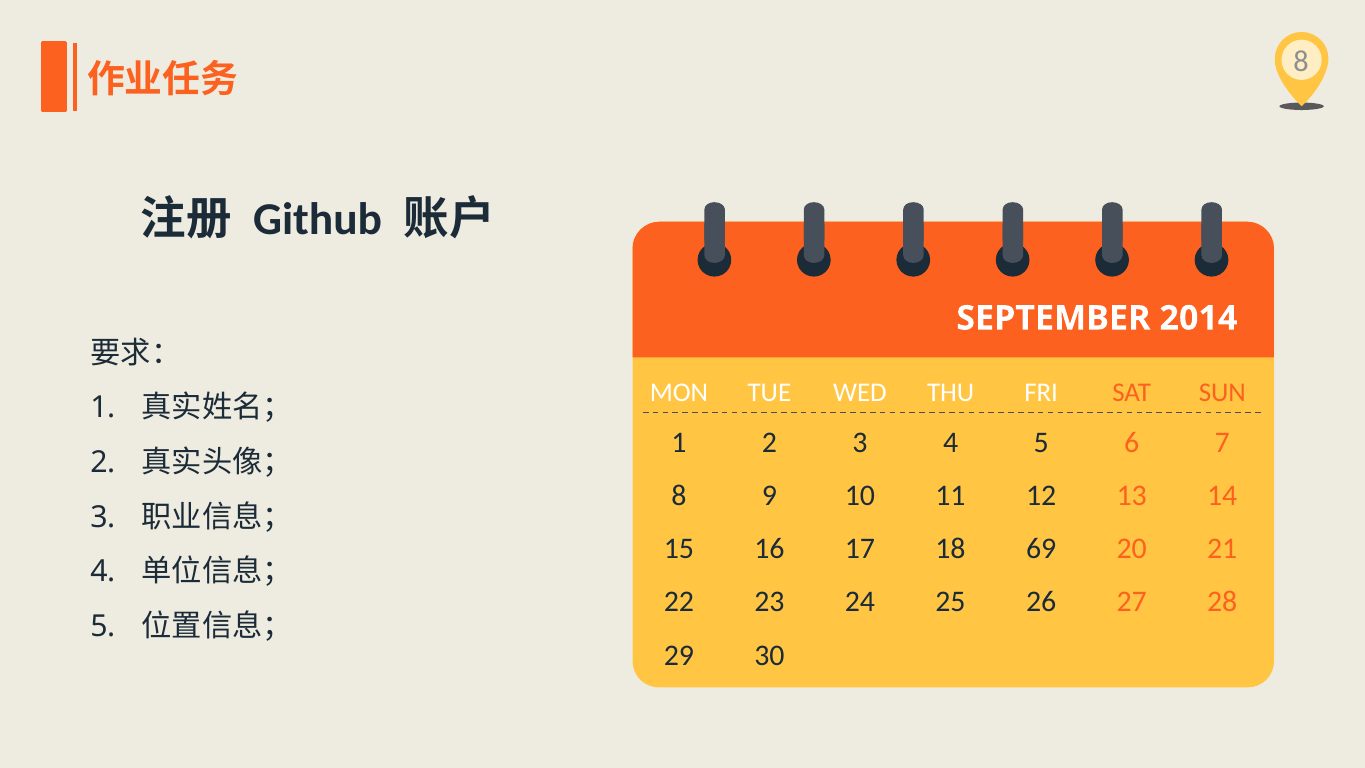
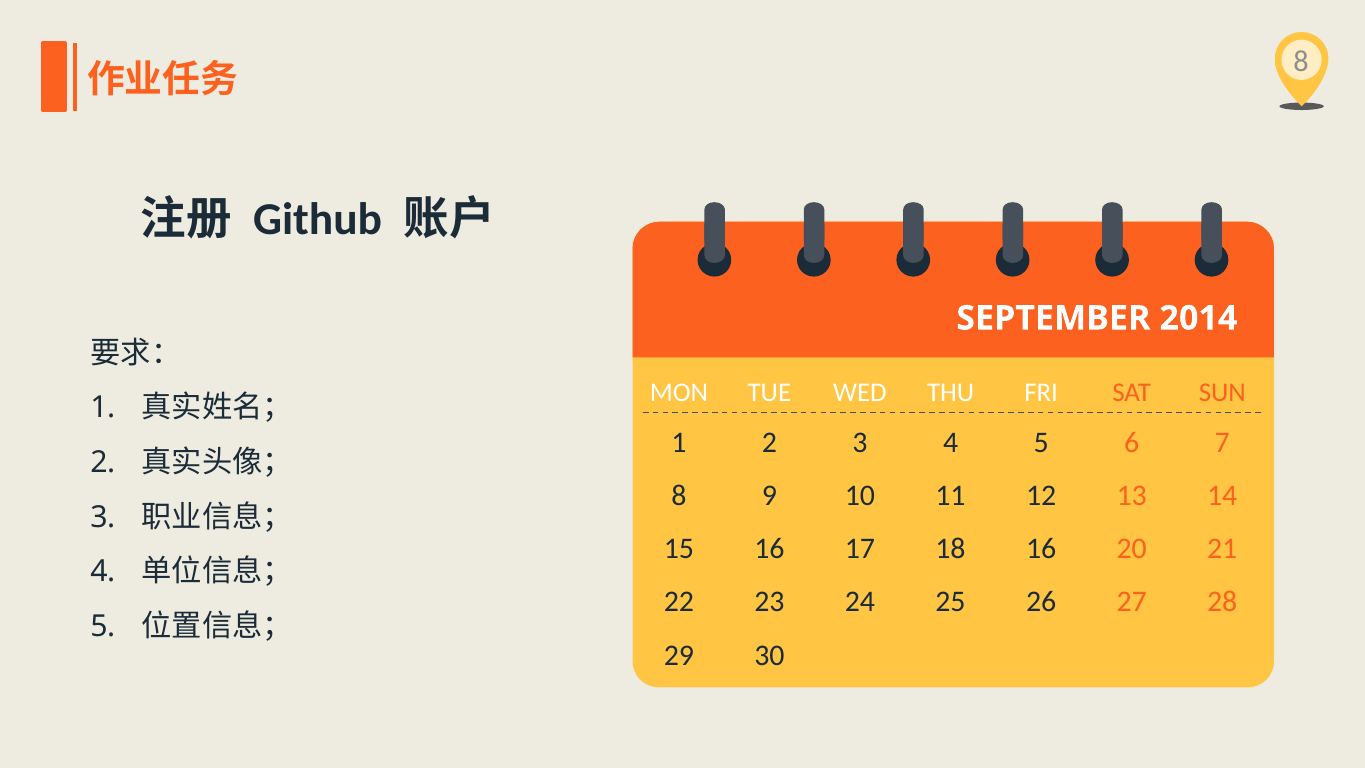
18 69: 69 -> 16 (1041, 549)
